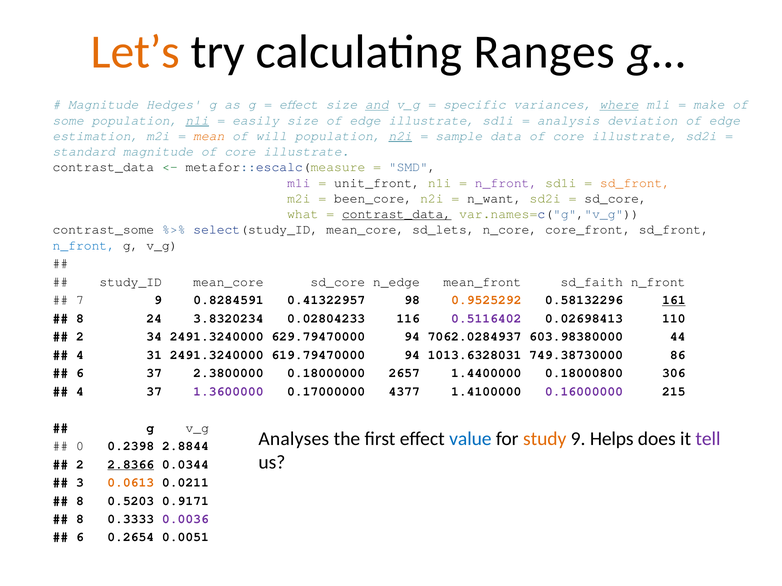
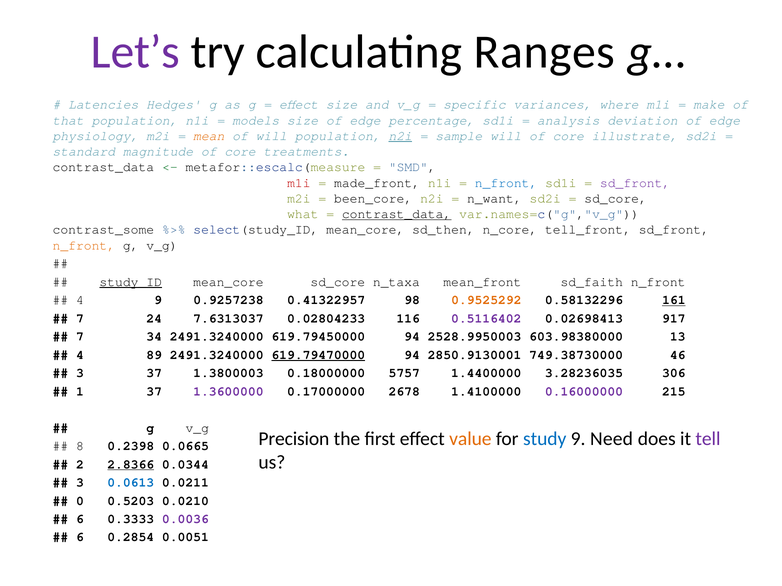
Let’s colour: orange -> purple (136, 52)
Magnitude: Magnitude -> Latencies (103, 105)
and underline: present -> none (377, 105)
where underline: present -> none (619, 105)
some: some -> that (68, 120)
n1i underline: present -> none (197, 120)
easily: easily -> models (256, 120)
edge illustrate: illustrate -> percentage (432, 120)
estimation: estimation -> physiology (96, 136)
sample data: data -> will (506, 136)
illustrate: illustrate -> treatments (307, 152)
m1i colour: purple -> red (299, 183)
unit_front: unit_front -> made_front (377, 183)
n_front colour: purple -> blue (506, 183)
sd_front colour: orange -> purple (635, 183)
sd_lets: sd_lets -> sd_then (443, 230)
core_front: core_front -> tell_front (588, 230)
n_front colour: blue -> orange (84, 246)
study_ID underline: none -> present (131, 282)
n_edge: n_edge -> n_taxa (396, 282)
7: 7 -> 4 (80, 300)
0.8284591: 0.8284591 -> 0.9257238 (228, 300)
8: 8 -> 7 (80, 319)
3.8320234: 3.8320234 -> 7.6313037 (228, 319)
110: 110 -> 917 (674, 319)
2: 2 -> 7 (80, 337)
629.79470000: 629.79470000 -> 619.79450000 (318, 337)
7062.0284937: 7062.0284937 -> 2528.9950003 (475, 337)
44: 44 -> 13 (678, 337)
31: 31 -> 89 (154, 355)
619.79470000 underline: none -> present (318, 355)
1013.6328031: 1013.6328031 -> 2850.9130001 (475, 355)
86: 86 -> 46 (678, 355)
6: 6 -> 3 (80, 373)
2.3800000: 2.3800000 -> 1.3800003 (228, 373)
2657: 2657 -> 5757 (404, 373)
0.18000800: 0.18000800 -> 3.28236035 (584, 373)
4: 4 -> 1 (80, 392)
4377: 4377 -> 2678 (404, 392)
Analyses: Analyses -> Precision (294, 439)
value colour: blue -> orange (470, 439)
study colour: orange -> blue (545, 439)
Helps: Helps -> Need (612, 439)
0: 0 -> 8 (80, 446)
2.8844: 2.8844 -> 0.0665 (185, 446)
0.0613 colour: orange -> blue (131, 483)
8: 8 -> 0 (80, 501)
0.9171: 0.9171 -> 0.0210 (185, 501)
8: 8 -> 6 (80, 519)
0.2654: 0.2654 -> 0.2854 (131, 538)
